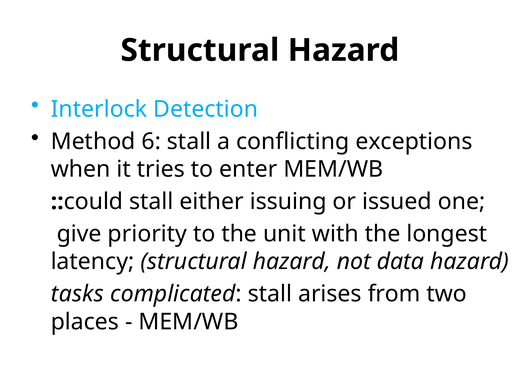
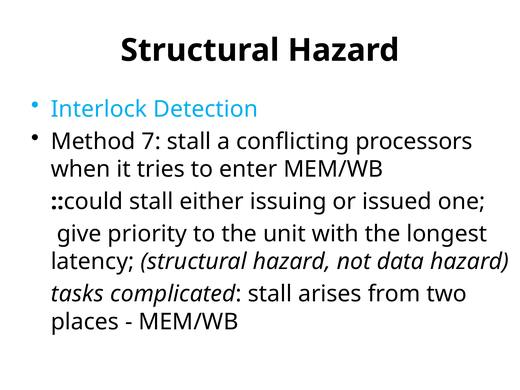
6: 6 -> 7 (151, 141)
exceptions: exceptions -> processors (414, 141)
